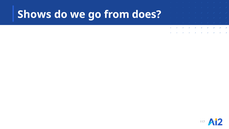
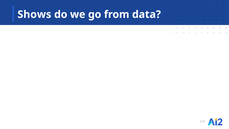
does: does -> data (146, 14)
